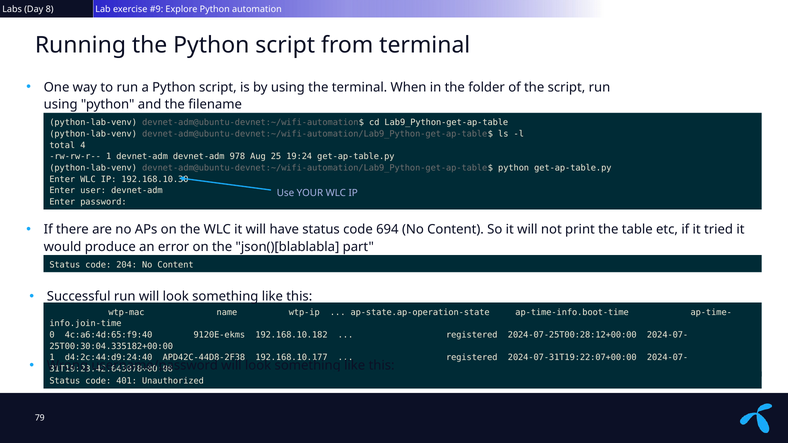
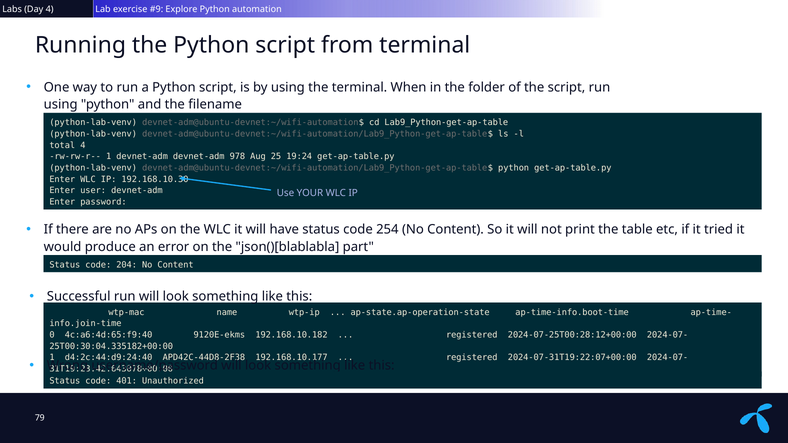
Day 8: 8 -> 4 (50, 9)
694: 694 -> 254 (387, 230)
